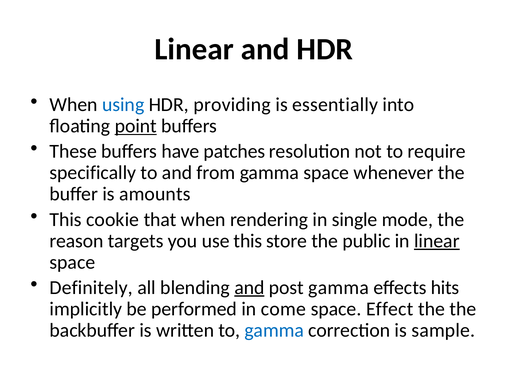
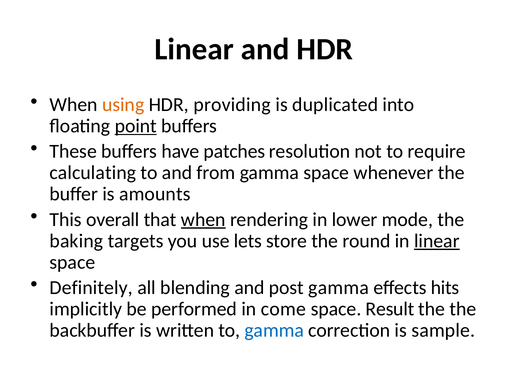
using colour: blue -> orange (123, 105)
essentially: essentially -> duplicated (335, 105)
specifically: specifically -> calculating (93, 173)
cookie: cookie -> overall (113, 219)
when underline: none -> present (203, 219)
single: single -> lower (355, 219)
reason: reason -> baking (76, 241)
use this: this -> lets (248, 241)
public: public -> round (367, 241)
and underline: present -> none (249, 288)
Effect: Effect -> Result (390, 309)
